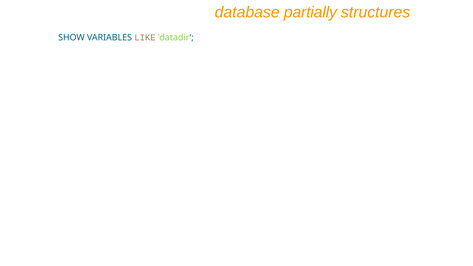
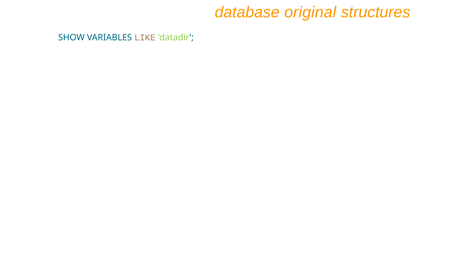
partially: partially -> original (310, 12)
